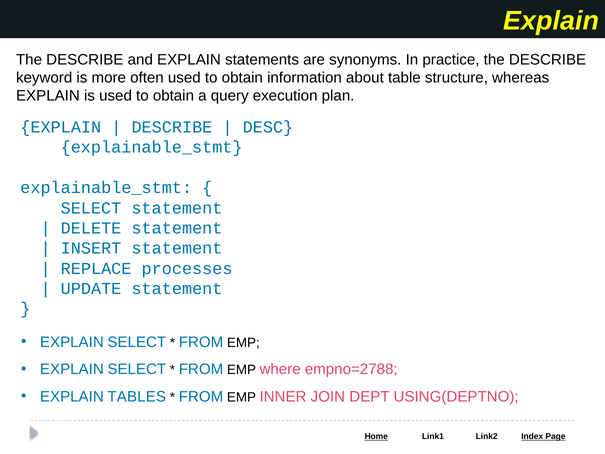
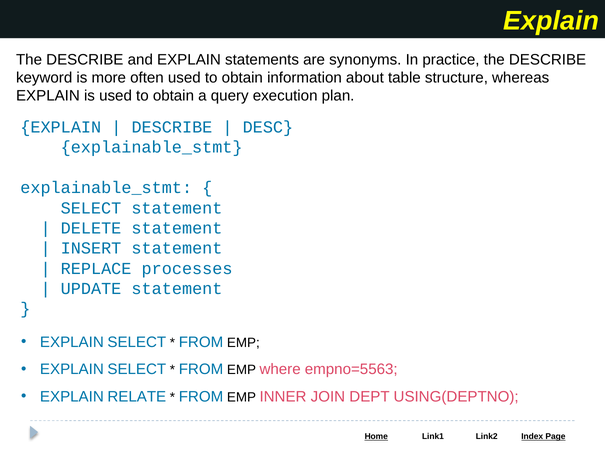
empno=2788: empno=2788 -> empno=5563 (351, 369)
TABLES: TABLES -> RELATE (137, 396)
